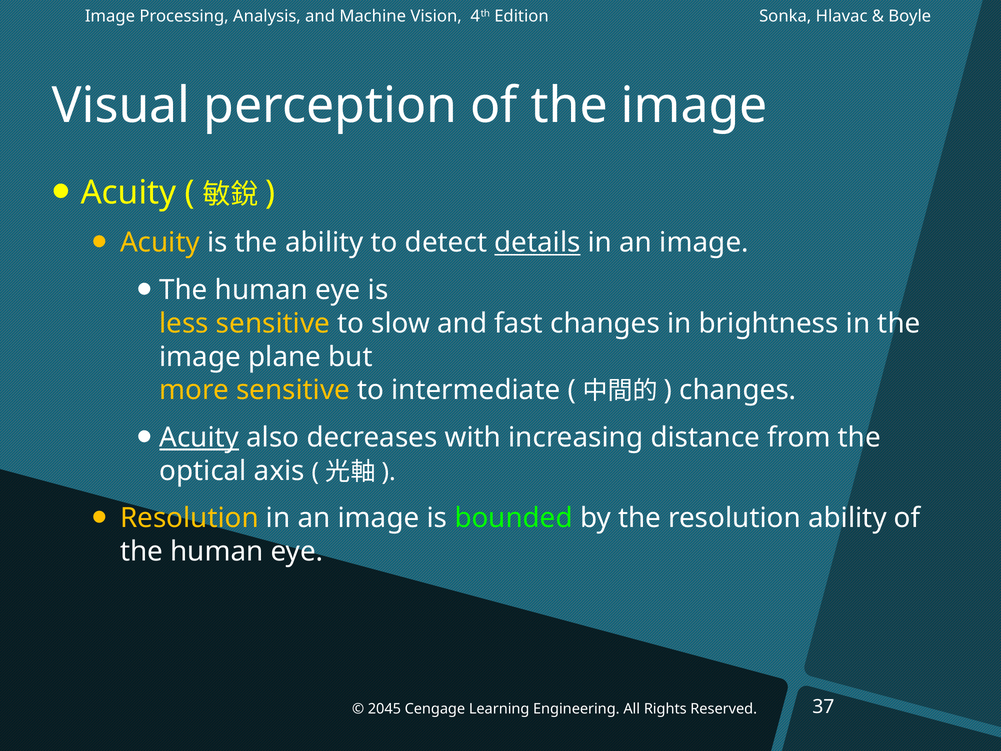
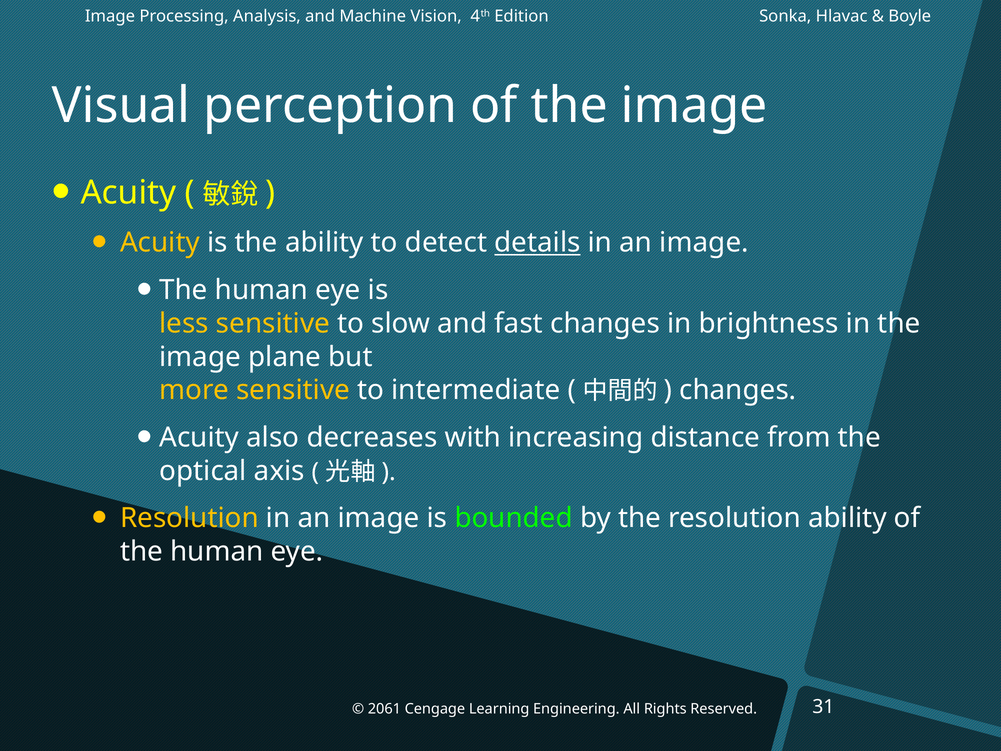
Acuity underline: present -> none (199, 437)
2045: 2045 -> 2061 (384, 709)
37: 37 -> 31 (823, 706)
